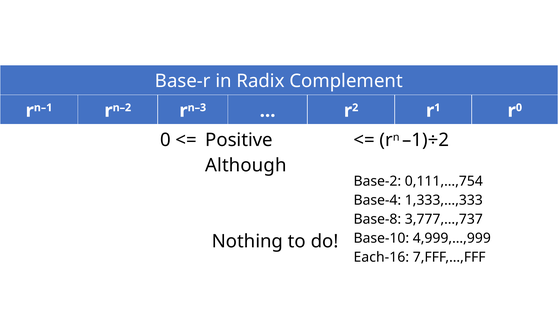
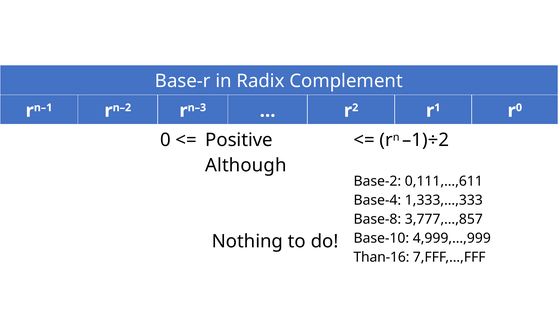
0,111,…,754: 0,111,…,754 -> 0,111,…,611 (444, 181)
3,777,…,737: 3,777,…,737 -> 3,777,…,857 (444, 219)
Each-16: Each-16 -> Than-16 (381, 257)
